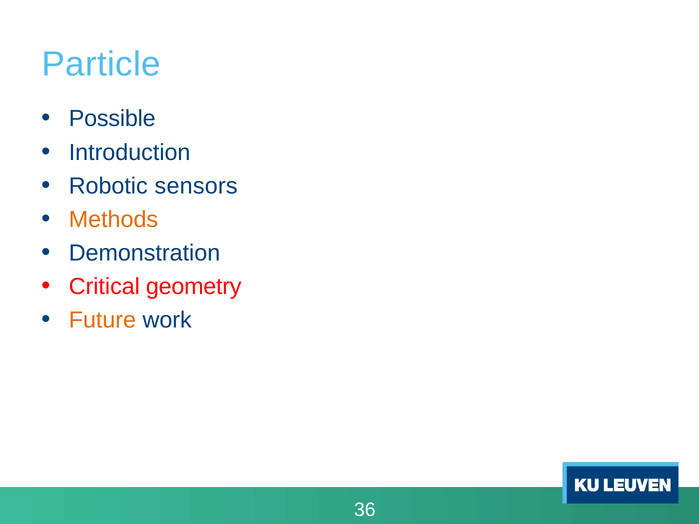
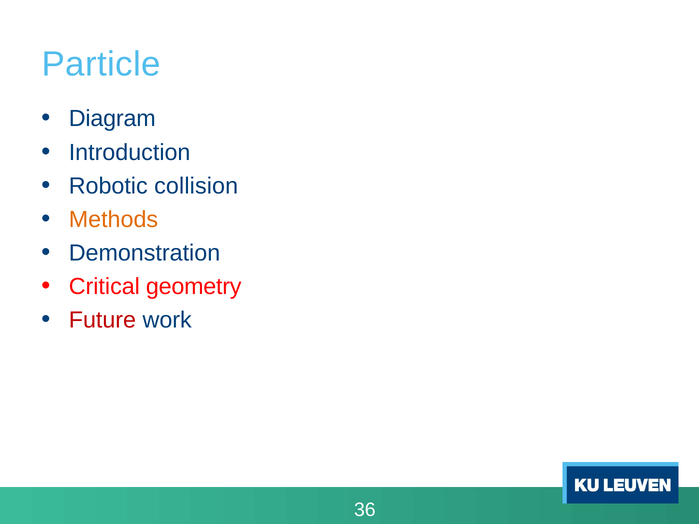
Possible: Possible -> Diagram (112, 119)
sensors: sensors -> collision (196, 186)
Future colour: orange -> red (102, 320)
